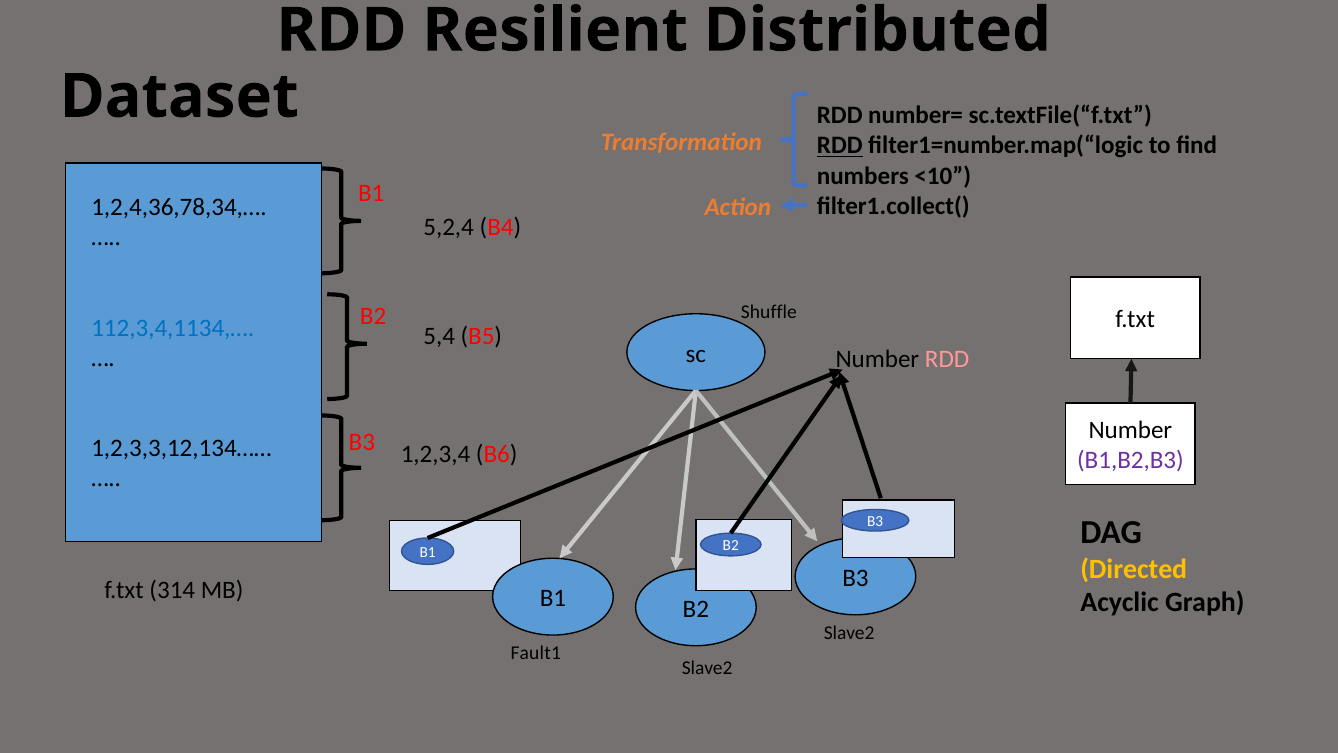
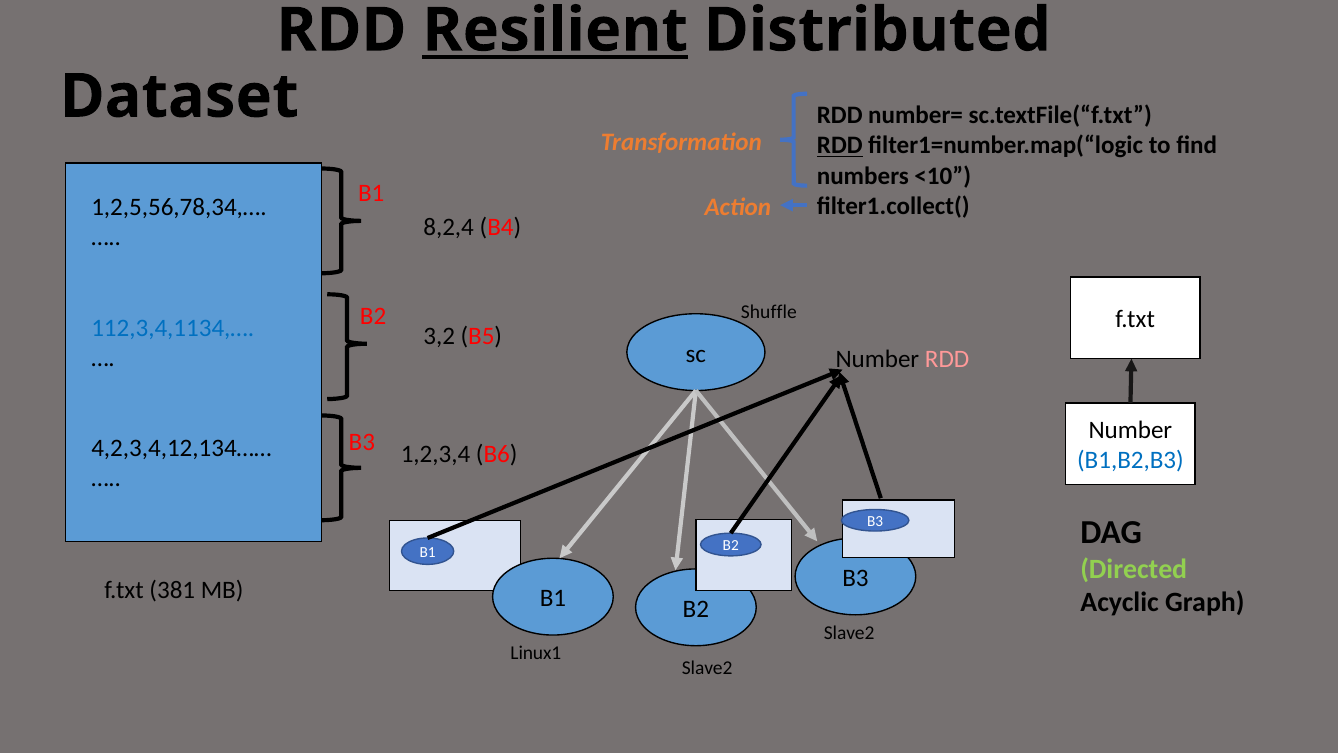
Resilient underline: none -> present (555, 30)
1,2,4,36,78,34,…: 1,2,4,36,78,34,… -> 1,2,5,56,78,34,… (179, 207)
5,2,4: 5,2,4 -> 8,2,4 (449, 227)
5,4: 5,4 -> 3,2 (439, 336)
1,2,3,3,12,134……: 1,2,3,3,12,134…… -> 4,2,3,4,12,134…… (181, 448)
B1,B2,B3 colour: purple -> blue (1130, 460)
Directed colour: yellow -> light green (1134, 569)
314: 314 -> 381 (172, 590)
Fault1: Fault1 -> Linux1 (536, 653)
